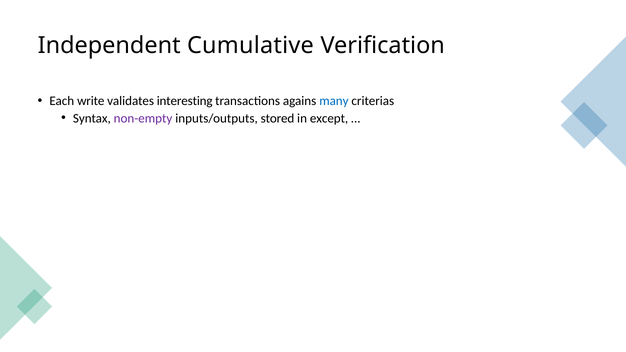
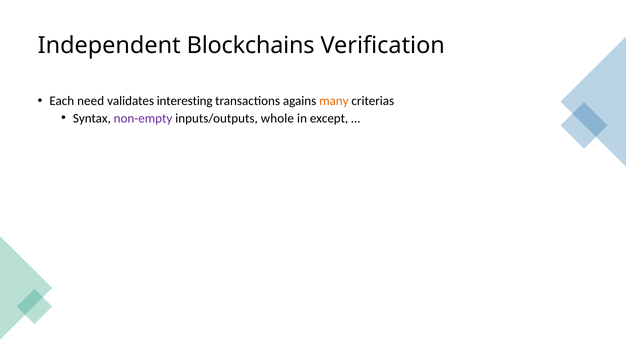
Cumulative: Cumulative -> Blockchains (251, 46)
write: write -> need (91, 101)
many colour: blue -> orange (334, 101)
stored: stored -> whole (277, 118)
